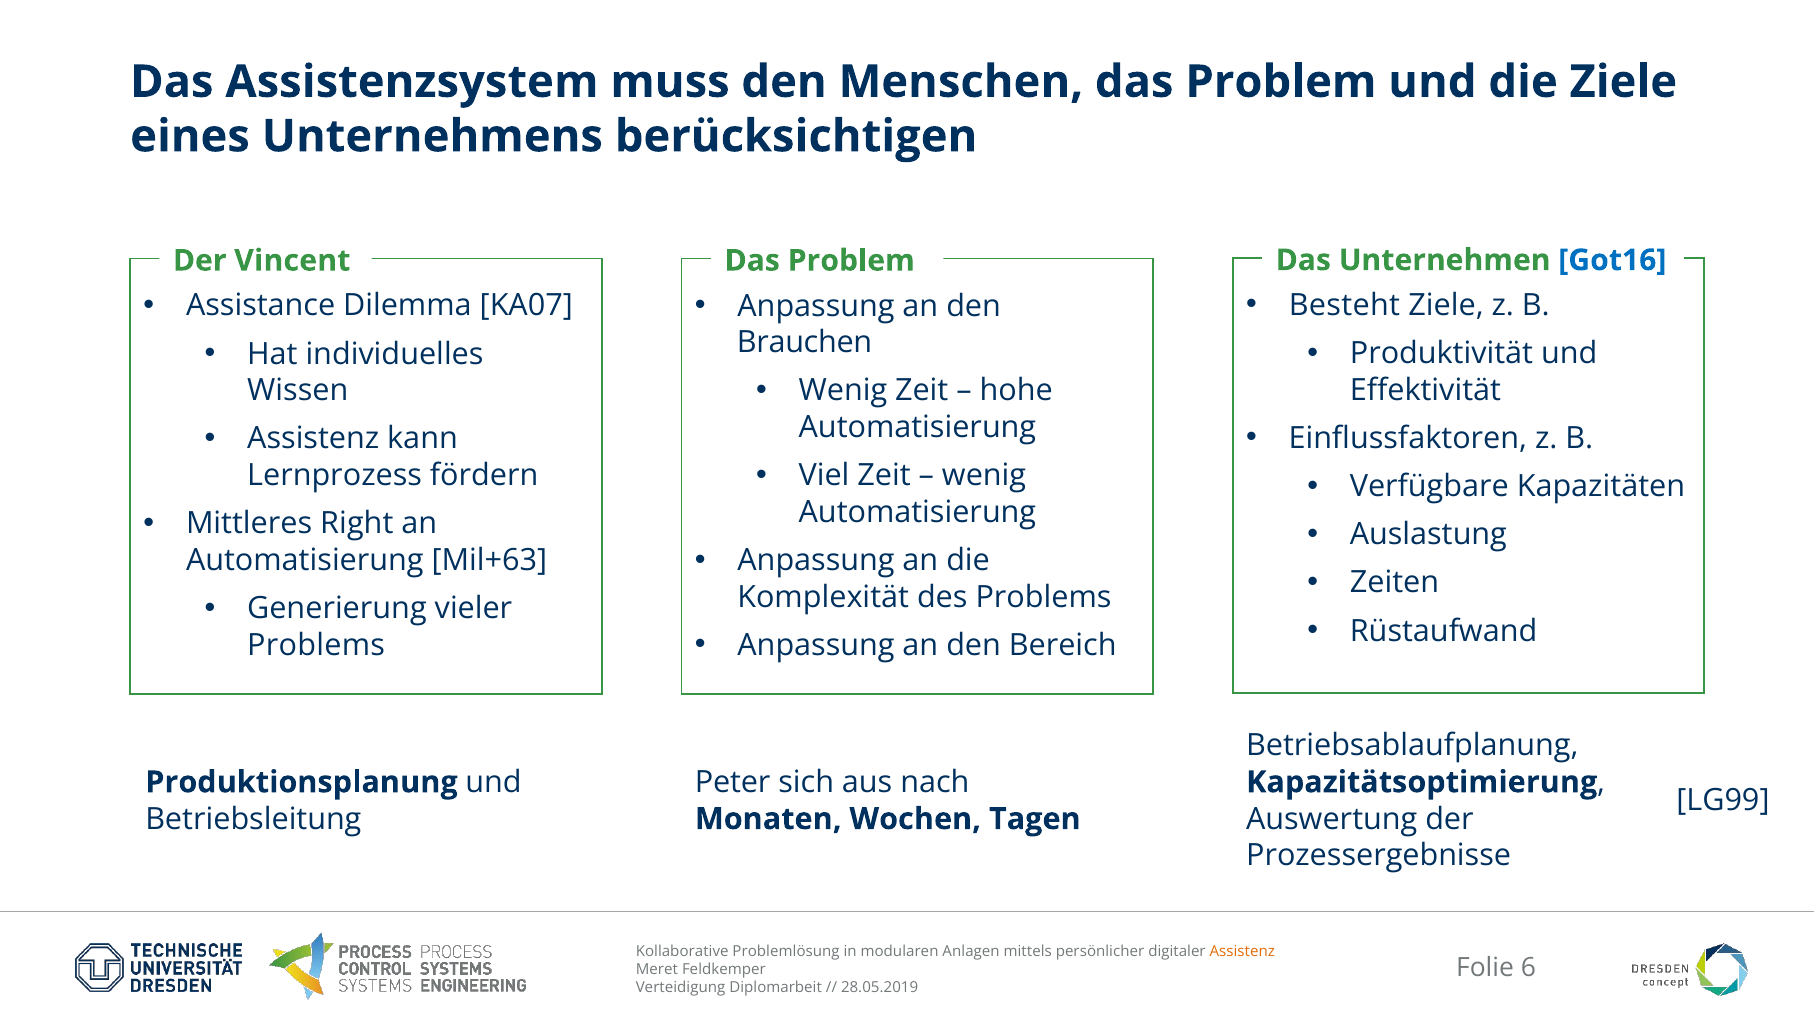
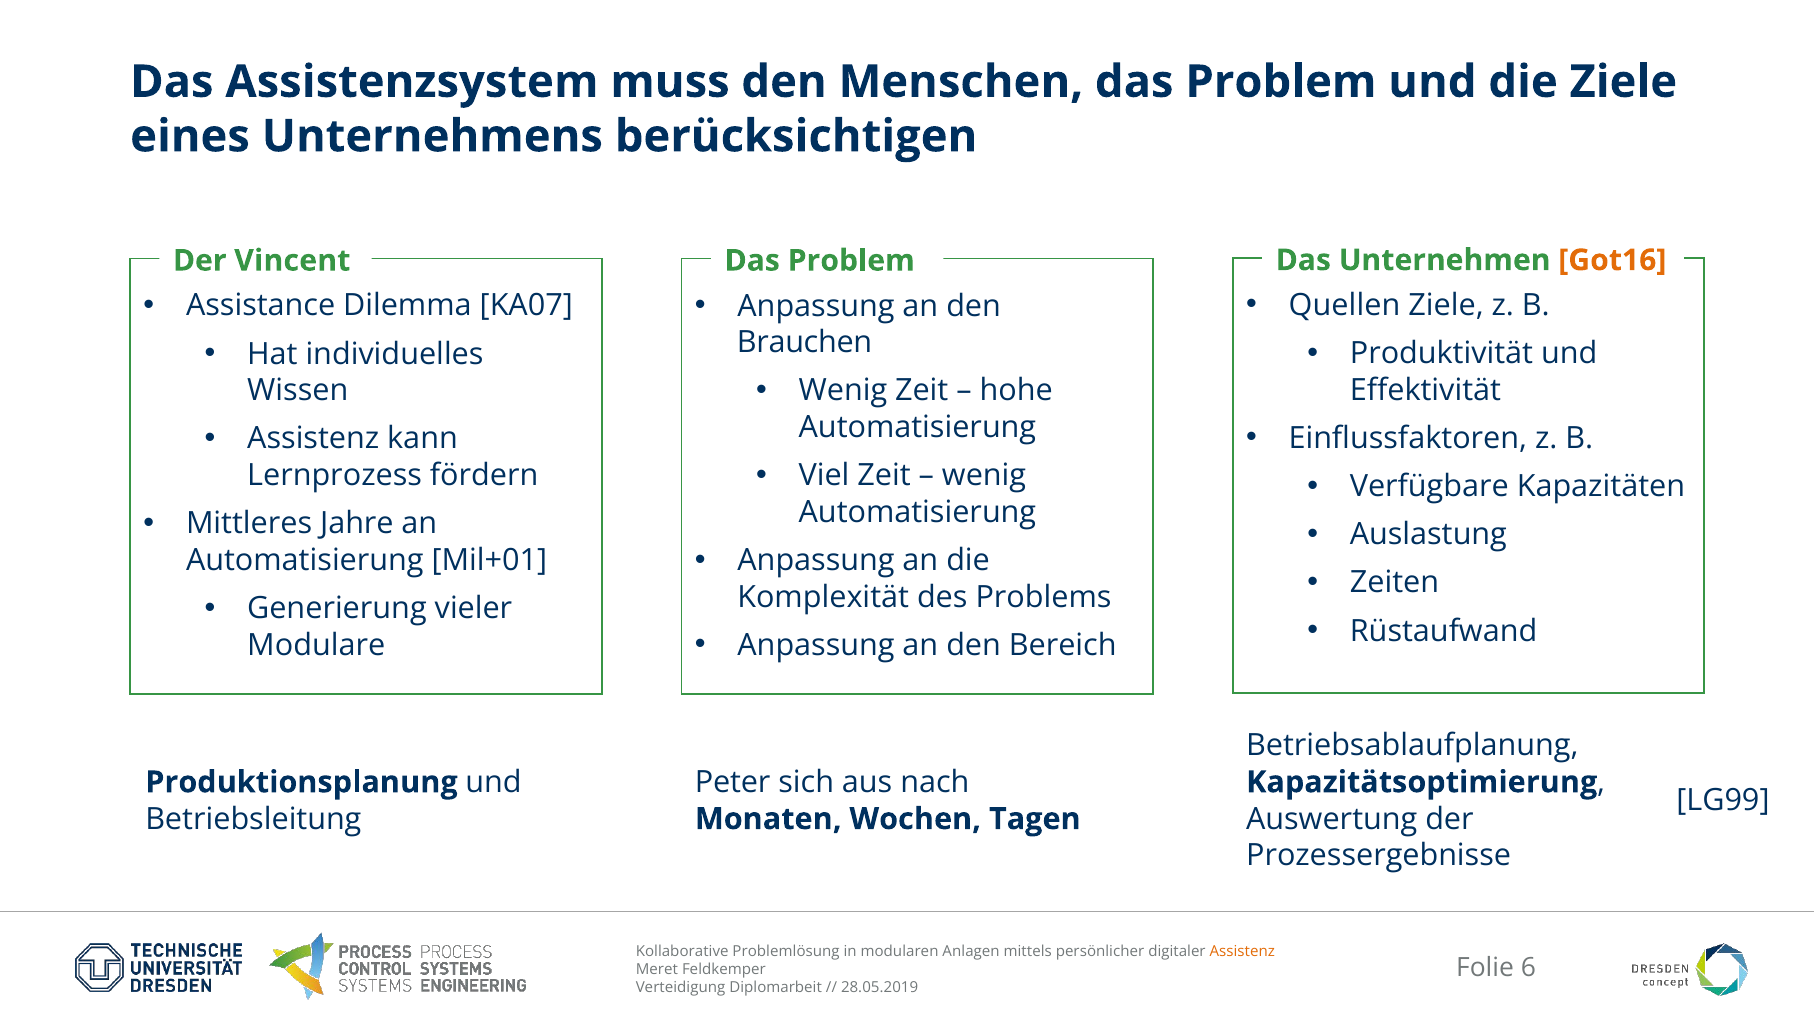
Got16 colour: blue -> orange (1612, 260)
Besteht: Besteht -> Quellen (1345, 305)
Right: Right -> Jahre (357, 523)
Mil+63: Mil+63 -> Mil+01 (489, 560)
Problems: Problems -> Modulare (316, 645)
